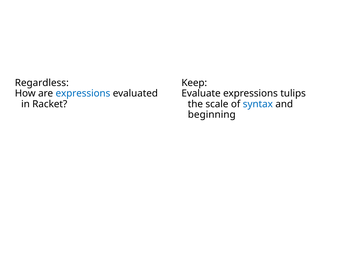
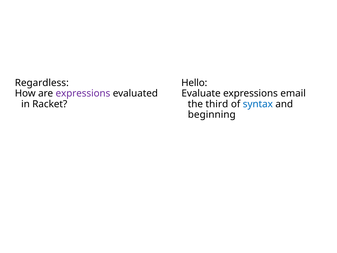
Keep: Keep -> Hello (194, 83)
expressions colour: blue -> purple (83, 93)
tulips: tulips -> email (293, 93)
scale: scale -> third (217, 104)
